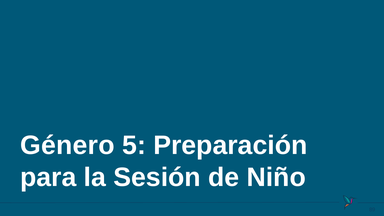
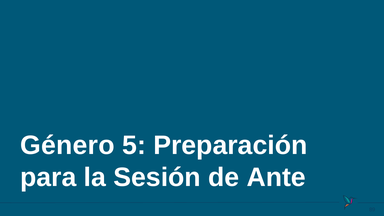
Niño: Niño -> Ante (276, 177)
